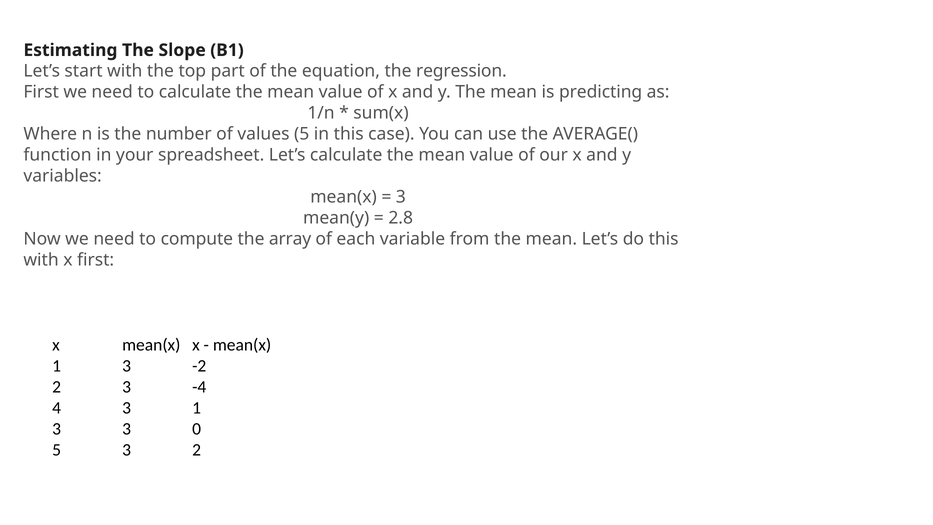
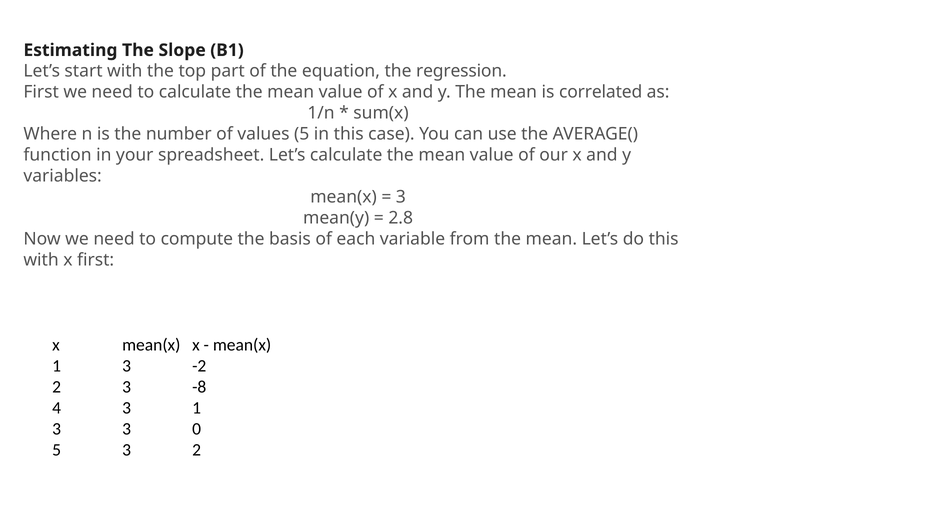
predicting: predicting -> correlated (601, 92)
array: array -> basis (290, 239)
-4: -4 -> -8 (199, 387)
